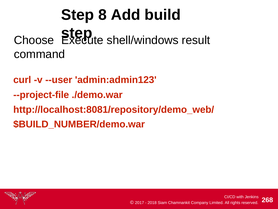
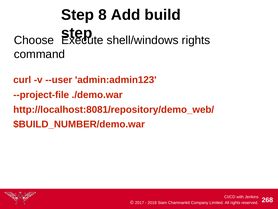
shell/windows result: result -> rights (196, 40)
